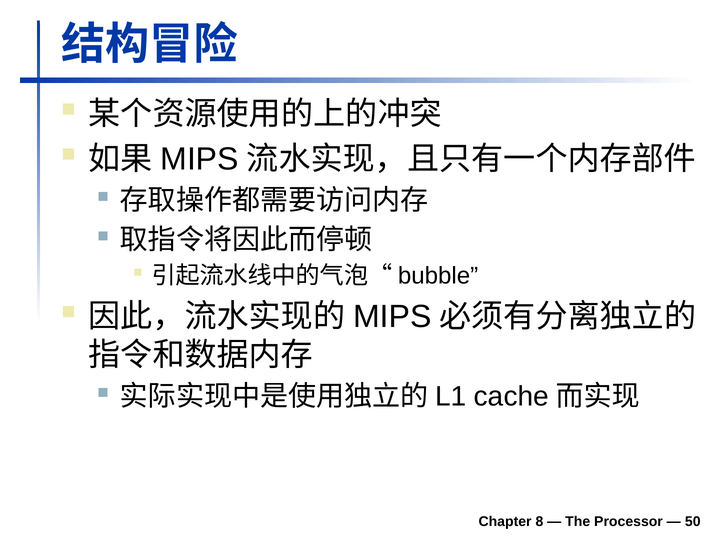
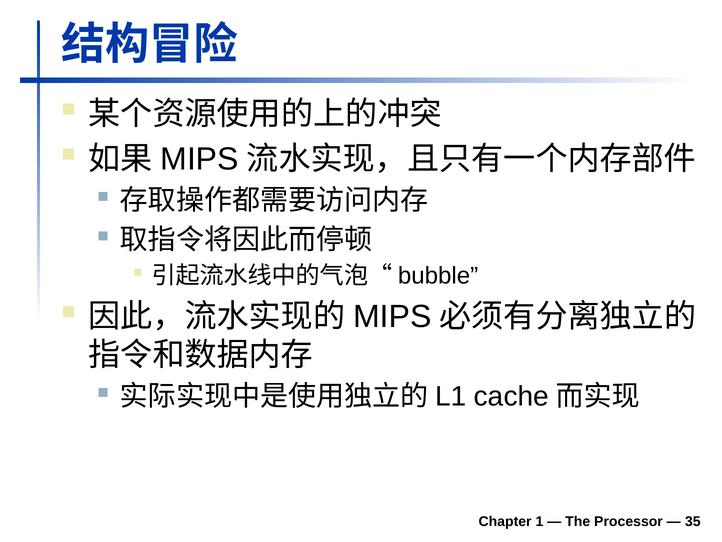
8: 8 -> 1 (539, 521)
50: 50 -> 35 (693, 521)
